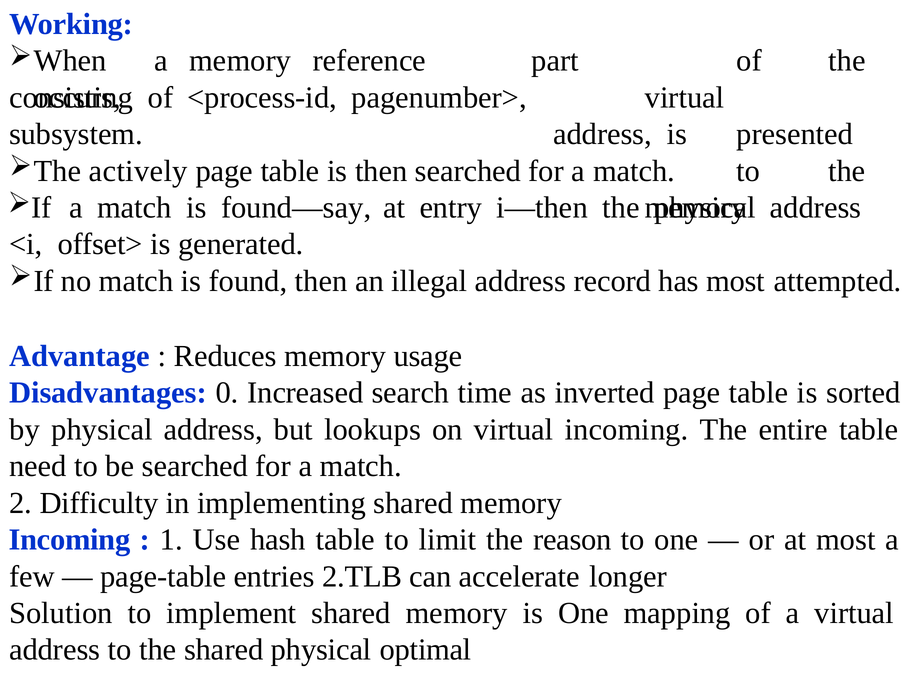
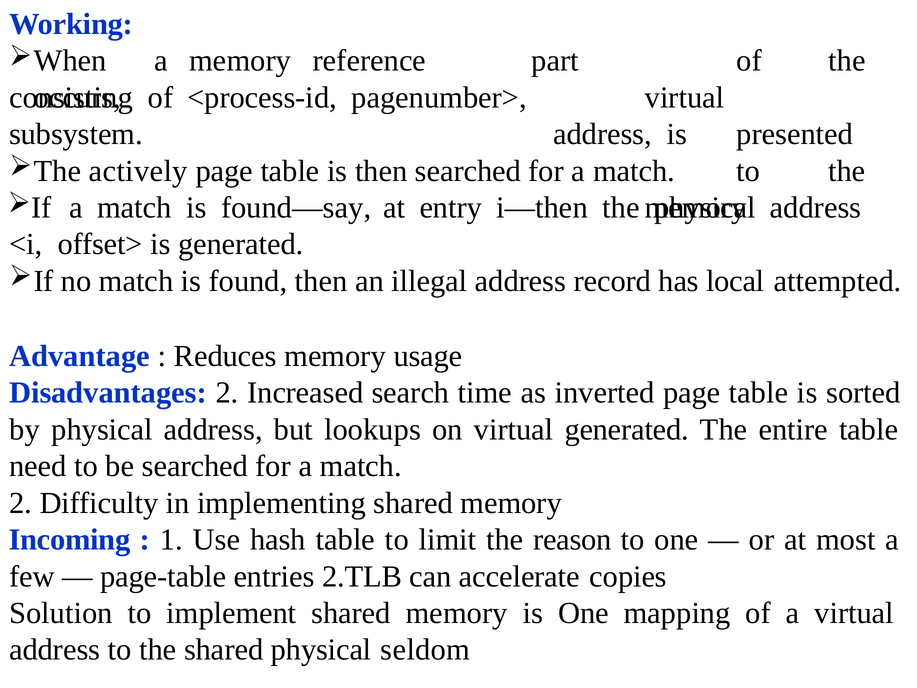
has most: most -> local (735, 281)
Disadvantages 0: 0 -> 2 (227, 393)
virtual incoming: incoming -> generated (627, 429)
longer: longer -> copies (628, 576)
optimal: optimal -> seldom (425, 650)
